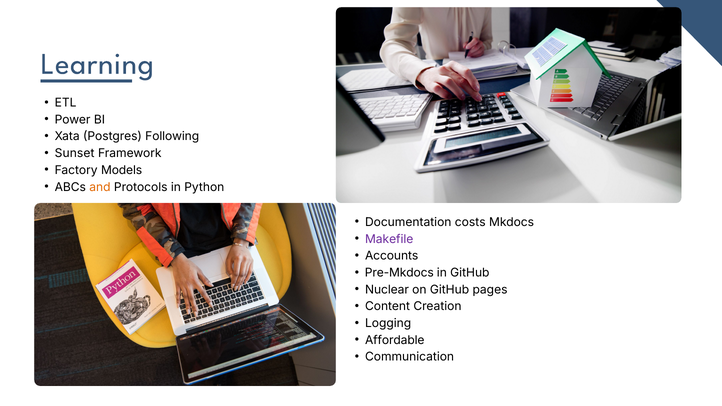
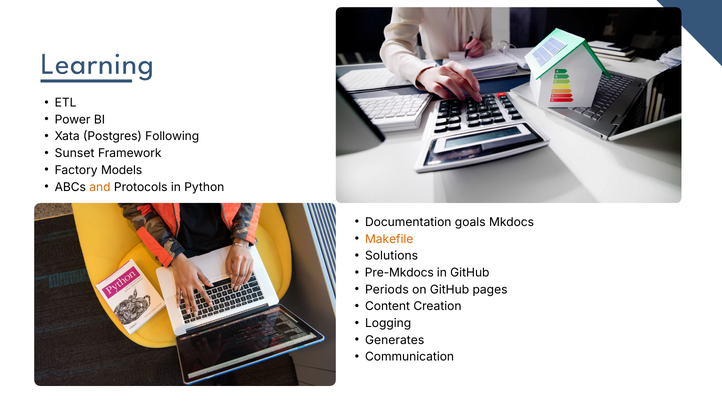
costs: costs -> goals (470, 222)
Makefile colour: purple -> orange (389, 239)
Accounts: Accounts -> Solutions (392, 256)
Nuclear: Nuclear -> Periods (387, 290)
Affordable: Affordable -> Generates (395, 340)
